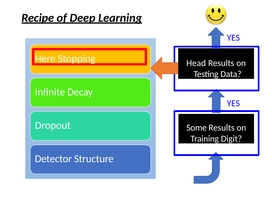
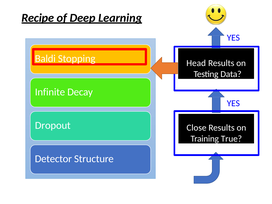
Here: Here -> Baldi (45, 59)
Some: Some -> Close (196, 128)
Digit: Digit -> True (231, 139)
